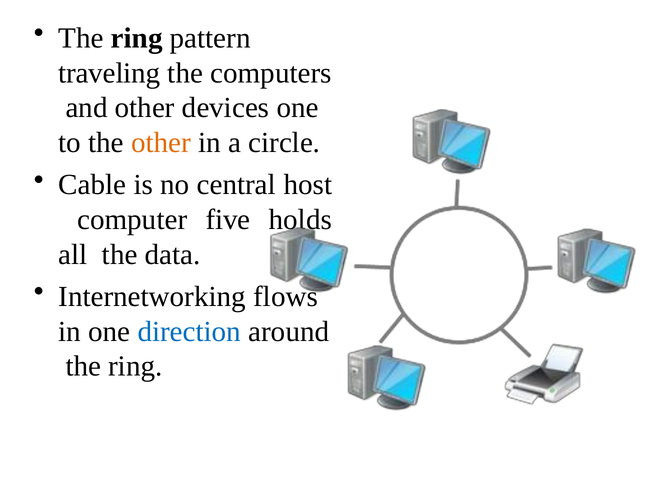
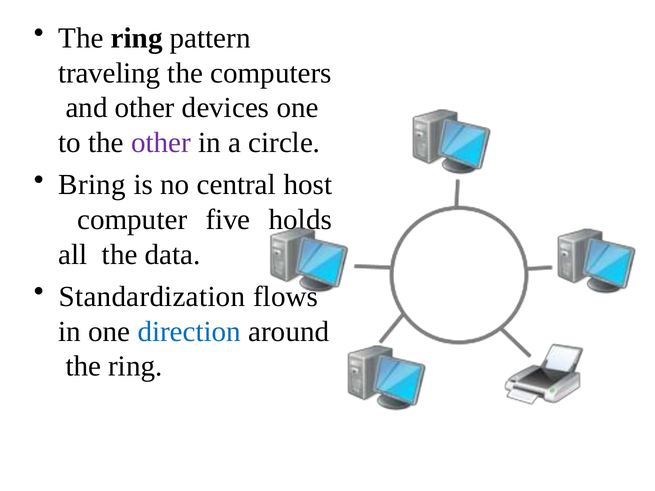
other colour: orange -> purple (161, 143)
Cable: Cable -> Bring (92, 185)
Internetworking: Internetworking -> Standardization (152, 297)
